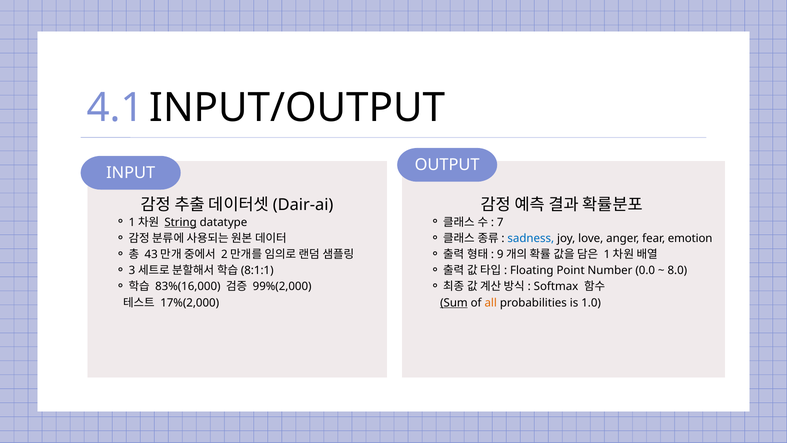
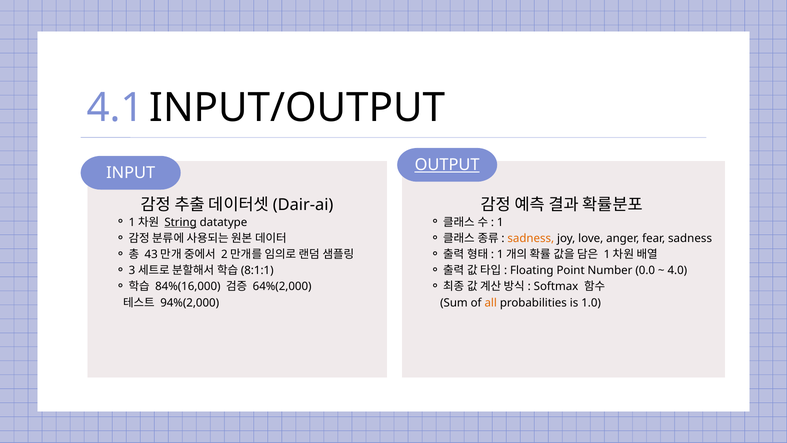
OUTPUT underline: none -> present (447, 165)
7: 7 -> 1 (500, 222)
sadness colour: blue -> orange (531, 238)
fear emotion: emotion -> sadness (690, 238)
9: 9 -> 1 (500, 254)
8.0: 8.0 -> 4.0 (677, 270)
83%(16,000: 83%(16,000 -> 84%(16,000 (188, 286)
99%(2,000: 99%(2,000 -> 64%(2,000 (282, 286)
17%(2,000: 17%(2,000 -> 94%(2,000 (190, 303)
Sum underline: present -> none (454, 303)
